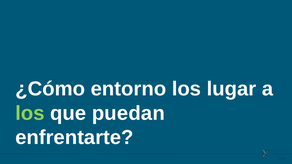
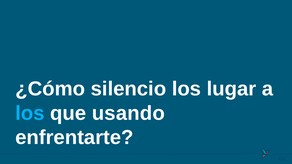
entorno: entorno -> silencio (128, 89)
los colour: light green -> light blue (30, 113)
puedan: puedan -> usando (128, 113)
